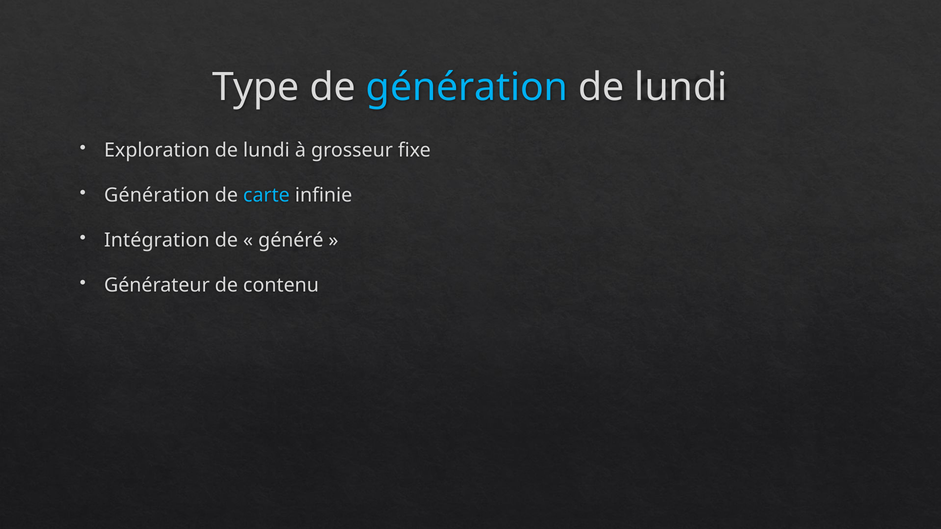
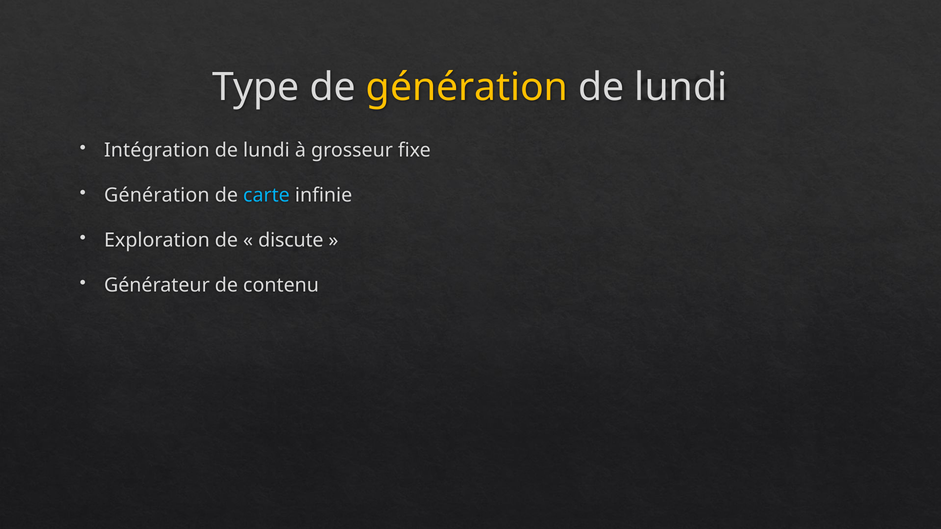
génération colour: light blue -> yellow (467, 87)
Exploration: Exploration -> Intégration (157, 150)
Intégration: Intégration -> Exploration (157, 241)
généré: généré -> discute (291, 241)
